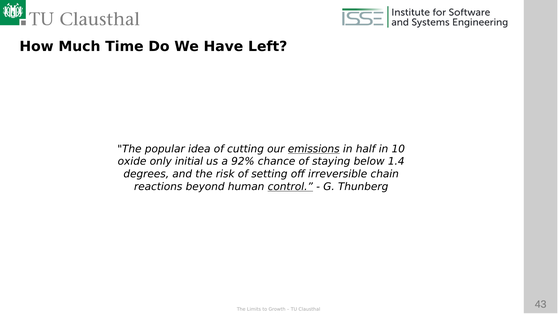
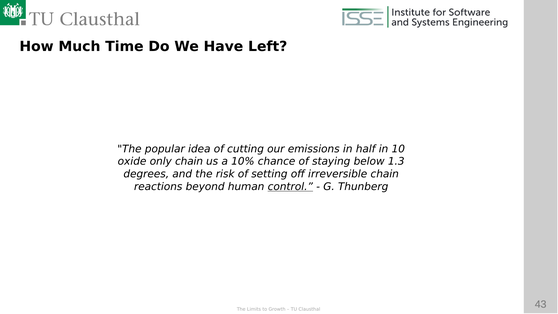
emissions underline: present -> none (314, 149)
only initial: initial -> chain (189, 161)
92%: 92% -> 10% (243, 161)
1.4: 1.4 -> 1.3 (396, 161)
